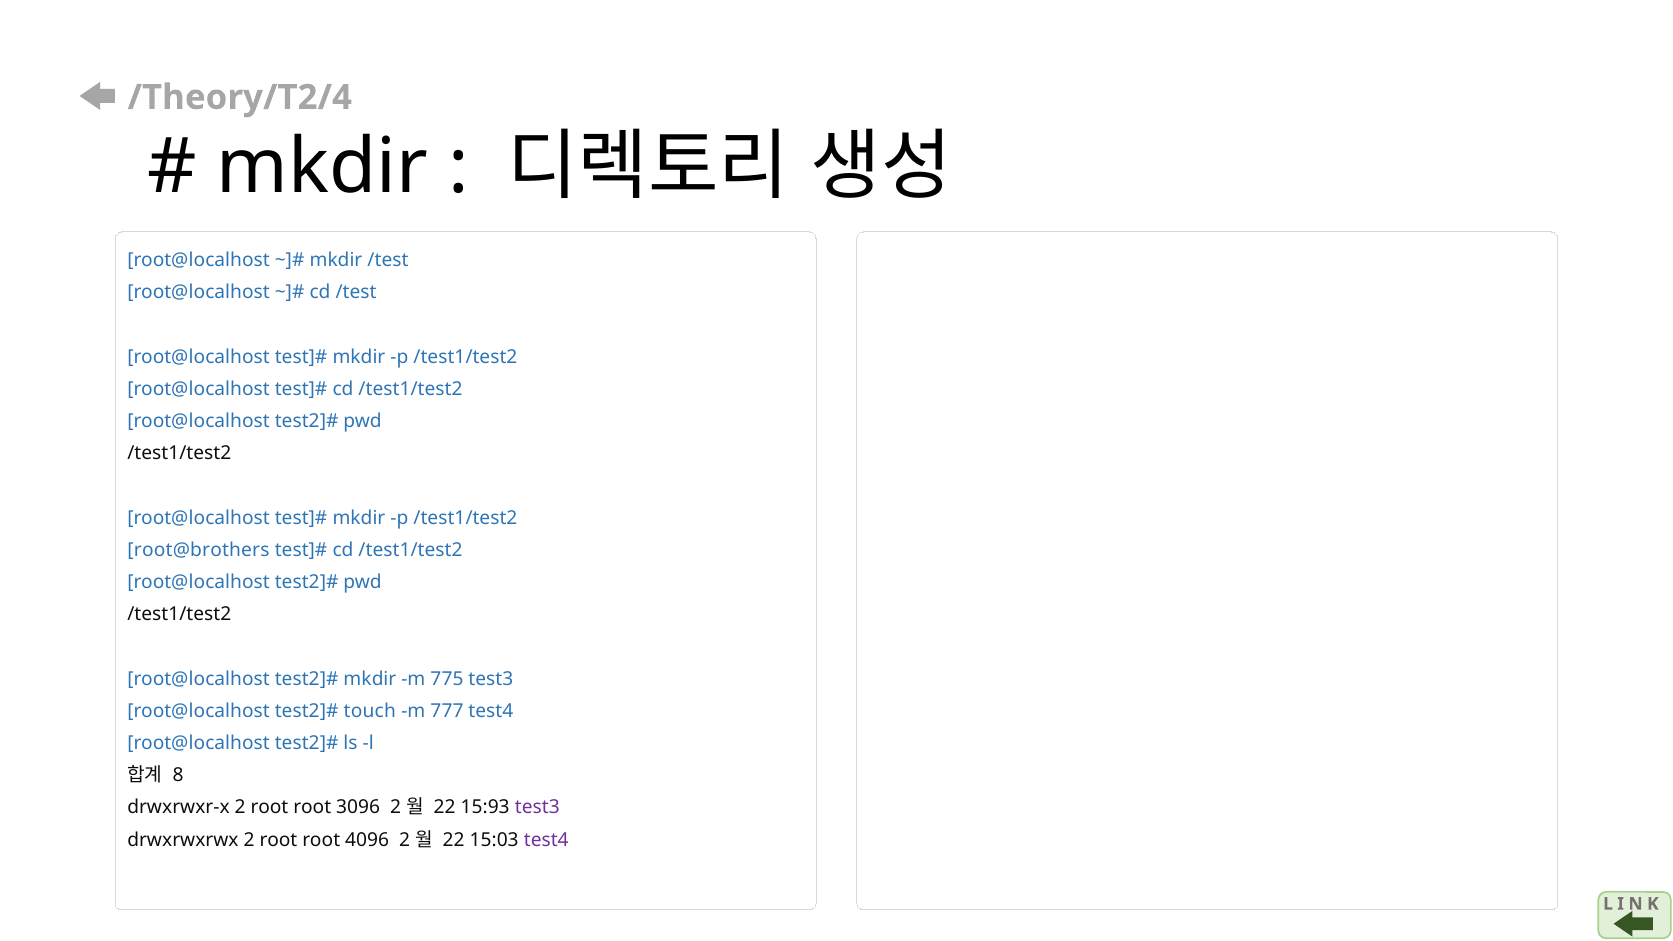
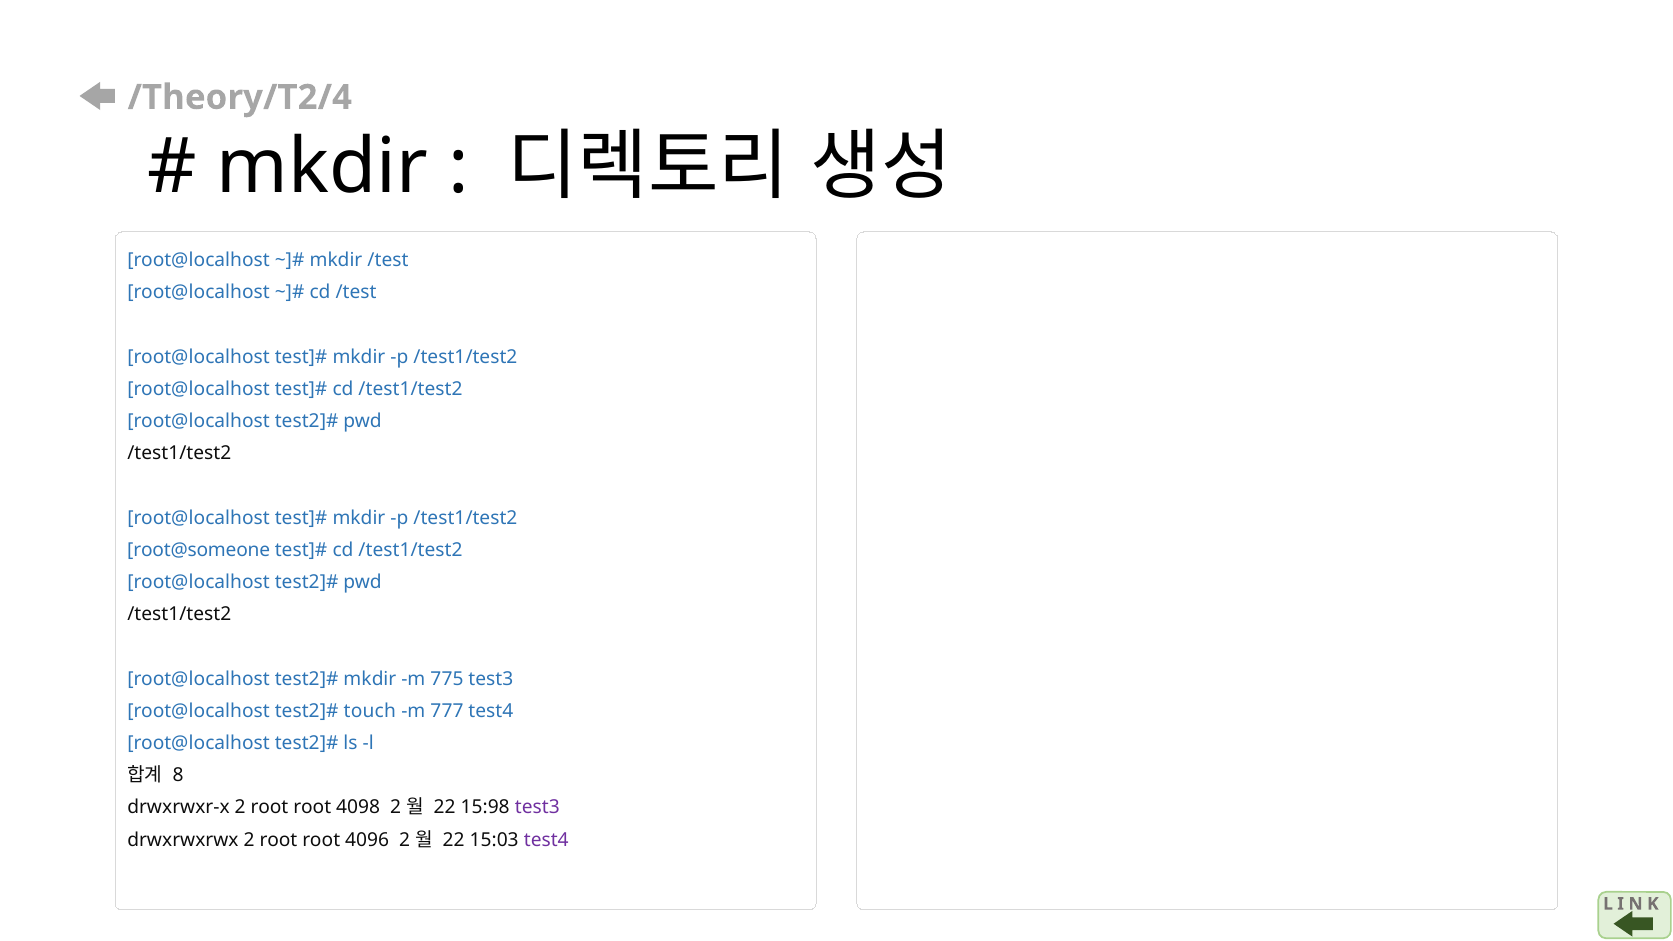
root@brothers: root@brothers -> root@someone (199, 550)
3096: 3096 -> 4098 (358, 808)
15:93: 15:93 -> 15:98 (485, 808)
